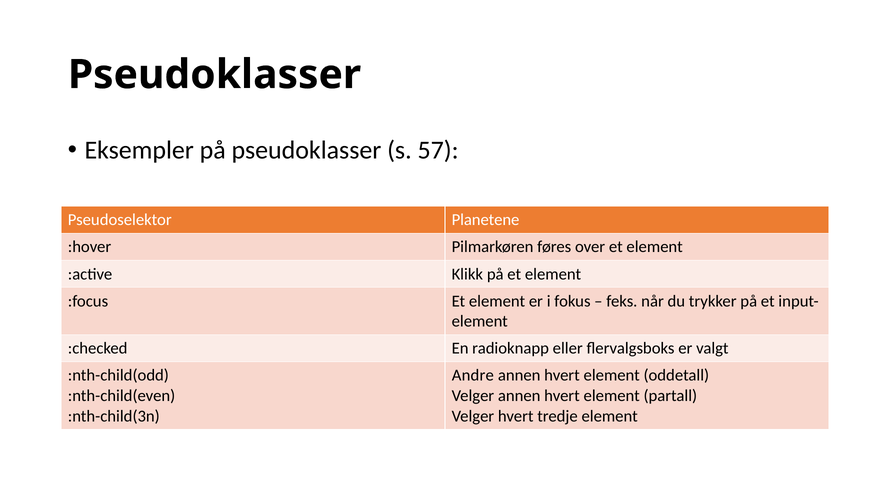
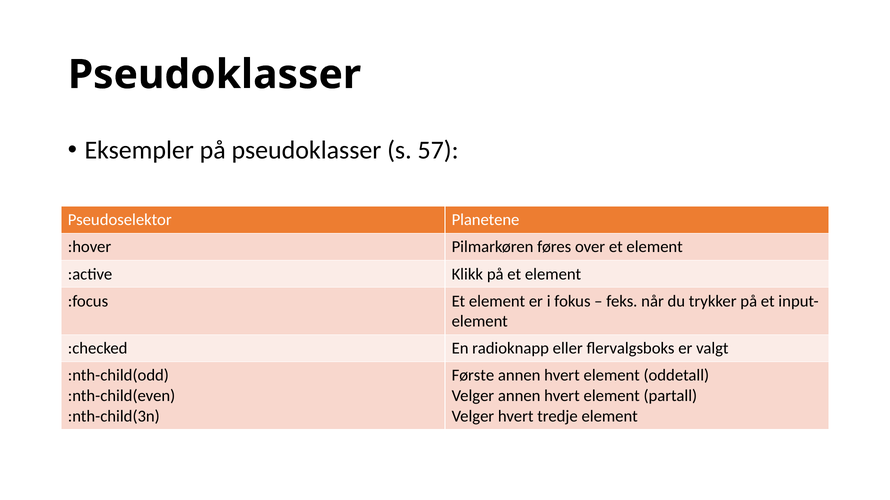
Andre: Andre -> Første (473, 376)
